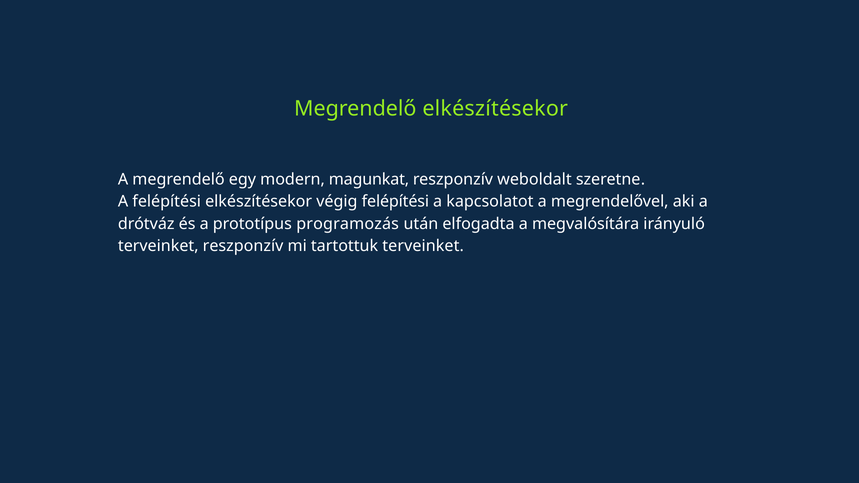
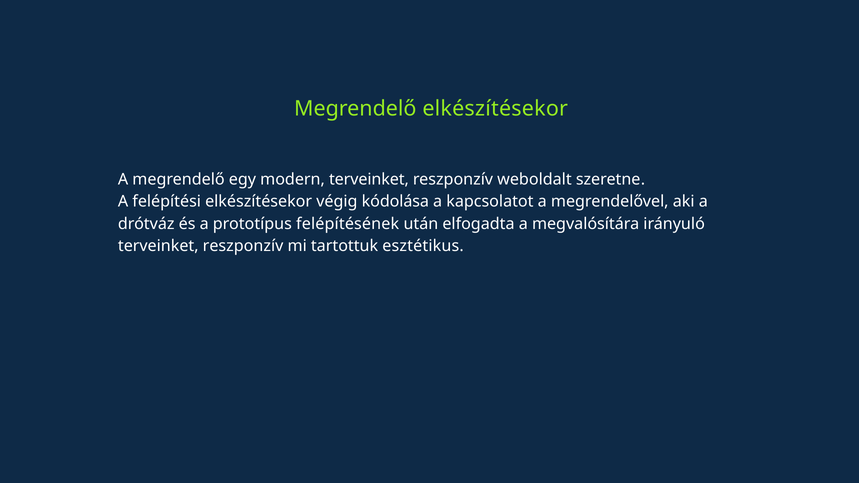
modern magunkat: magunkat -> terveinket (369, 179)
végig felépítési: felépítési -> kódolása (395, 202)
programozás: programozás -> felépítésének (348, 224)
tartottuk terveinket: terveinket -> esztétikus (423, 246)
